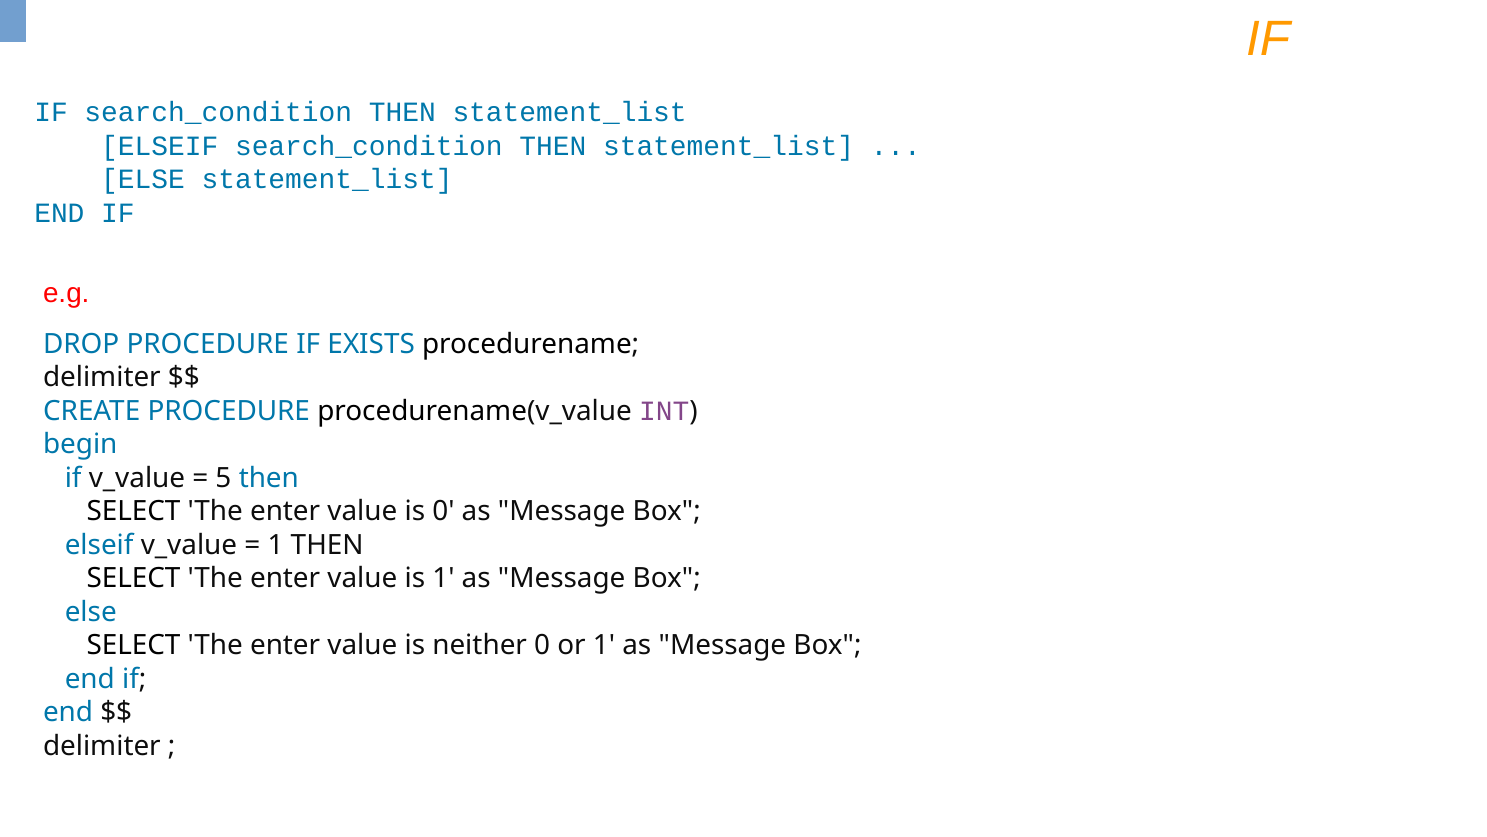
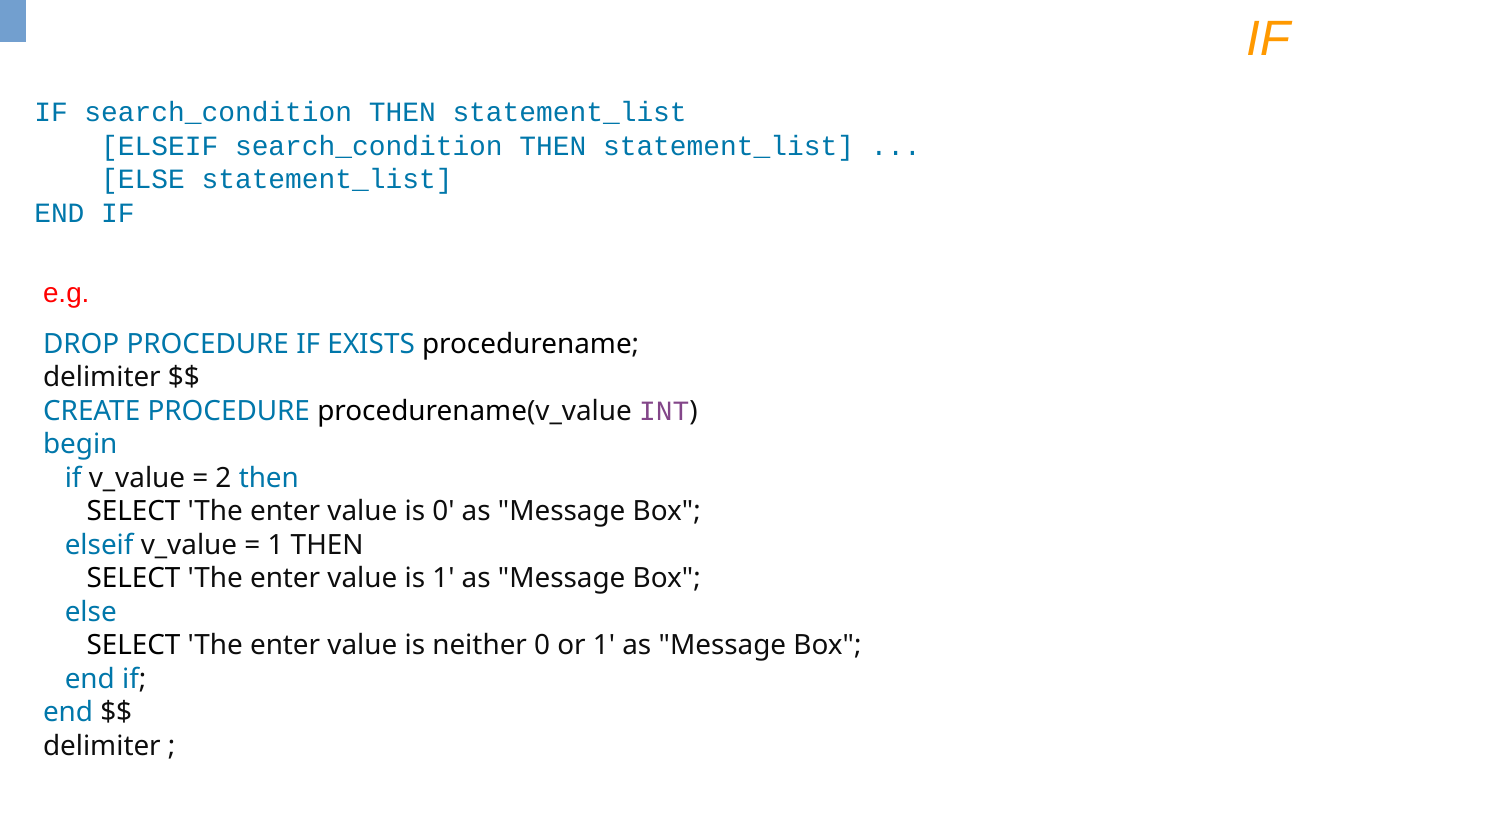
5: 5 -> 2 (223, 478)
